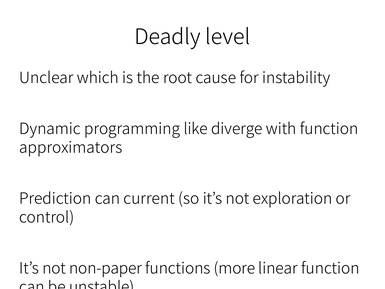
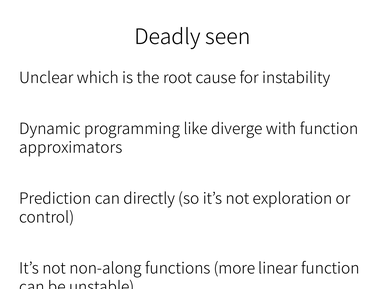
level: level -> seen (228, 37)
current: current -> directly (149, 199)
non-paper: non-paper -> non-along (105, 268)
